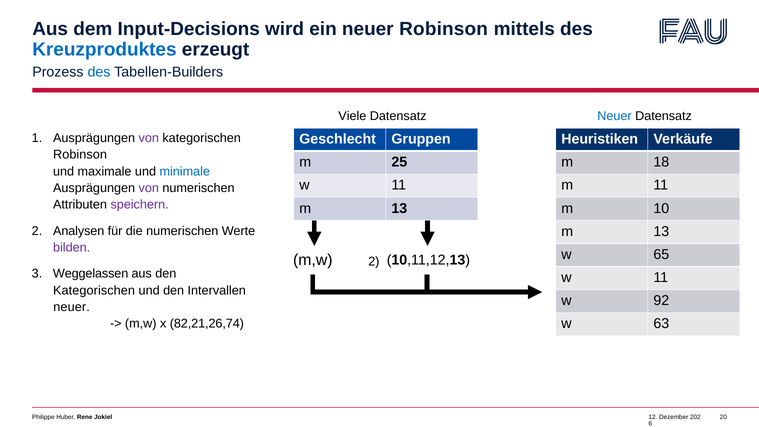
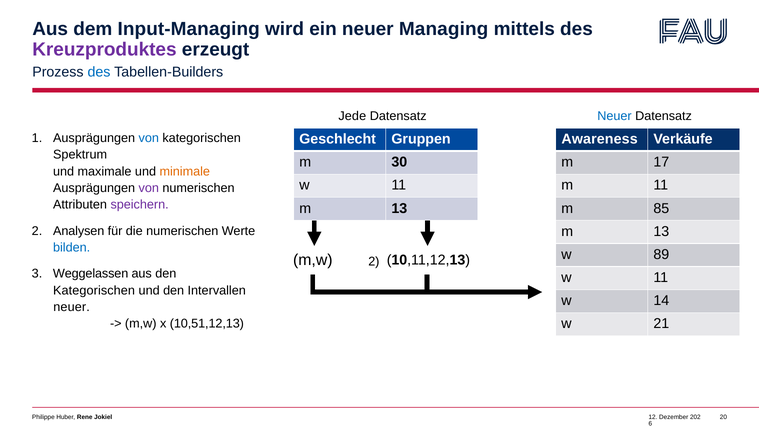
Input-Decisions: Input-Decisions -> Input-Managing (189, 29)
neuer Robinson: Robinson -> Managing (444, 29)
Kreuzproduktes colour: blue -> purple (104, 50)
Viele: Viele -> Jede (352, 116)
von colour: purple -> blue (149, 138)
Heuristiken: Heuristiken -> Awareness (600, 139)
Robinson: Robinson -> Spektrum (80, 155)
25: 25 -> 30 (399, 162)
18: 18 -> 17 (661, 162)
minimale colour: blue -> orange (185, 171)
10: 10 -> 85 (661, 208)
bilden colour: purple -> blue (72, 247)
65: 65 -> 89 (661, 254)
92: 92 -> 14 (661, 301)
63: 63 -> 21 (661, 324)
82,21,26,74: 82,21,26,74 -> 10,51,12,13 (207, 324)
